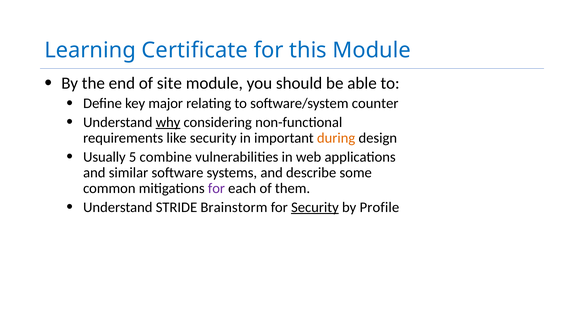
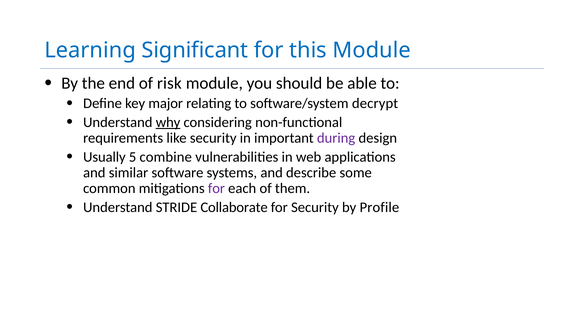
Certificate: Certificate -> Significant (195, 50)
site: site -> risk (169, 83)
counter: counter -> decrypt (375, 103)
during colour: orange -> purple (336, 138)
Brainstorm: Brainstorm -> Collaborate (234, 207)
Security underline: present -> none (315, 207)
